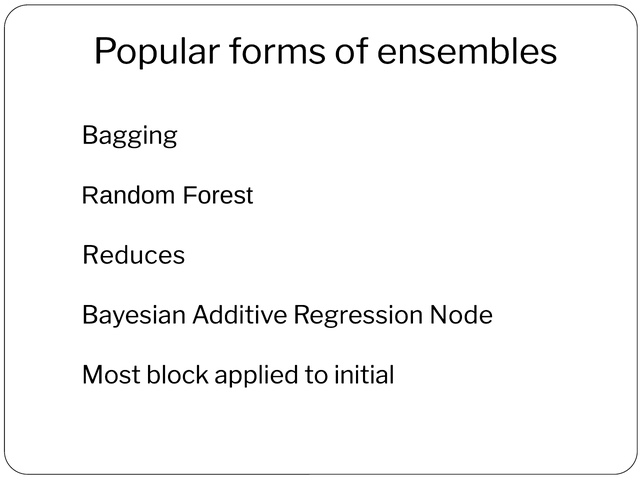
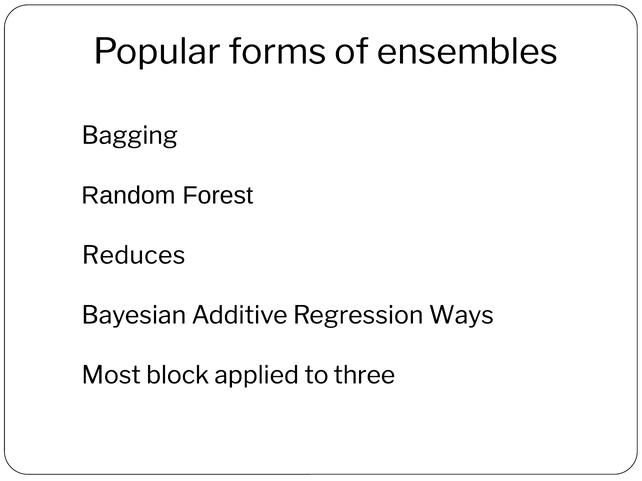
Node: Node -> Ways (461, 316)
initial: initial -> three (364, 376)
